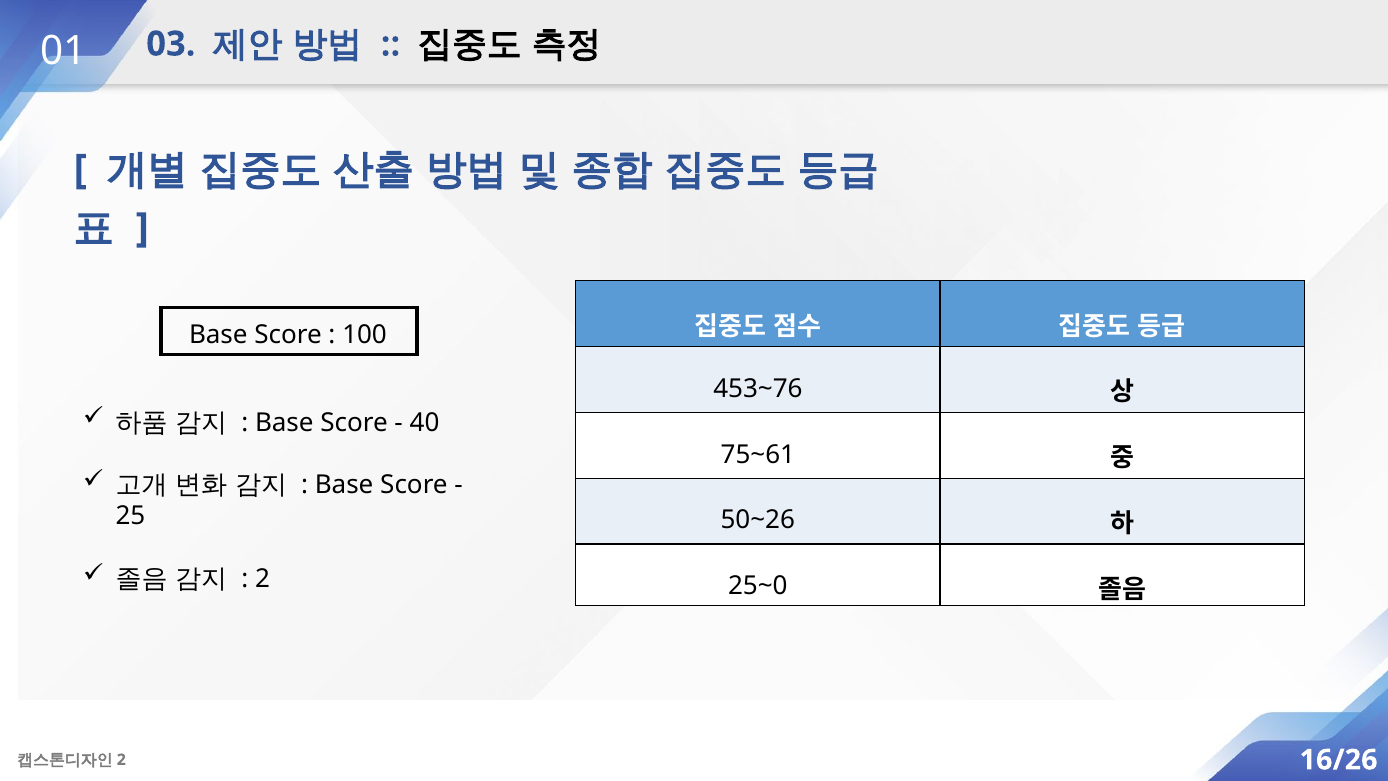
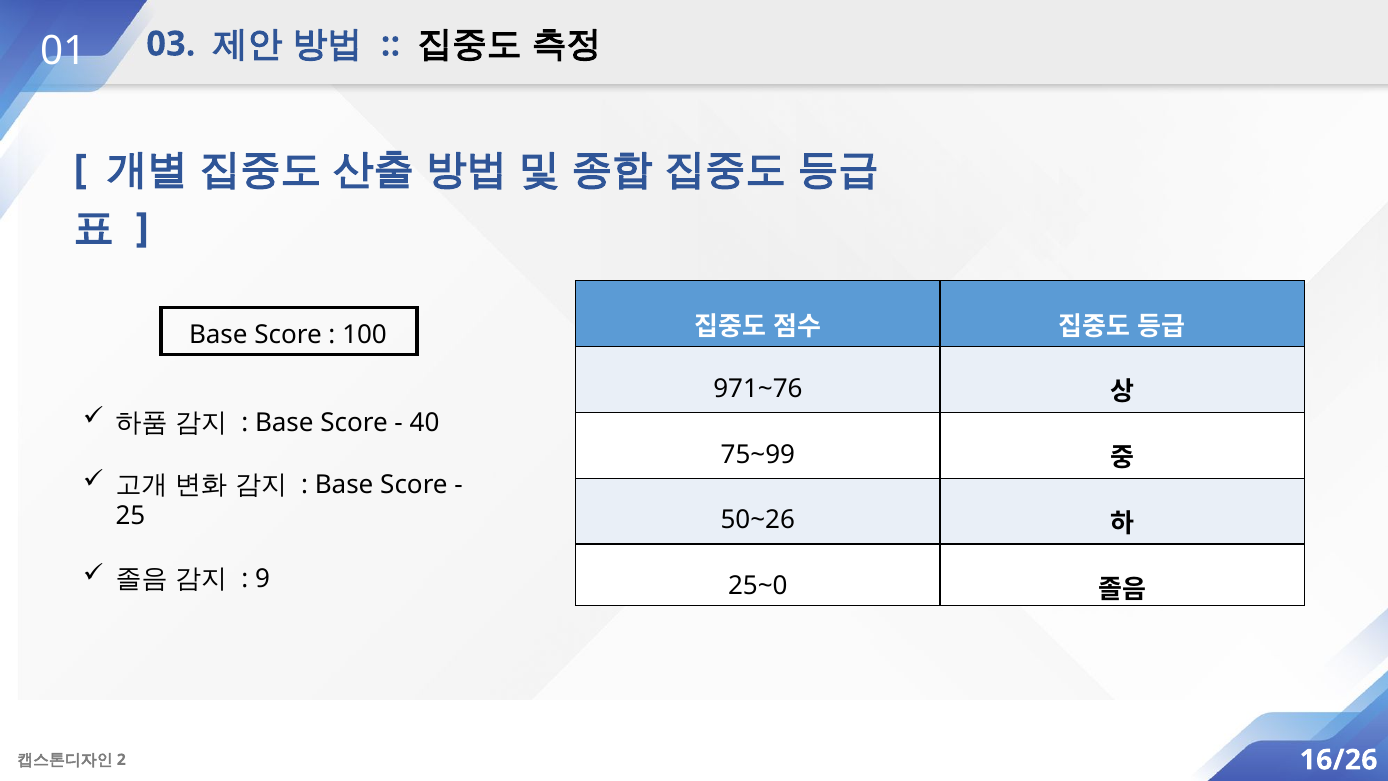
453~76: 453~76 -> 971~76 (758, 389)
75~61: 75~61 -> 75~99 (758, 454)
2: 2 -> 9 (262, 579)
